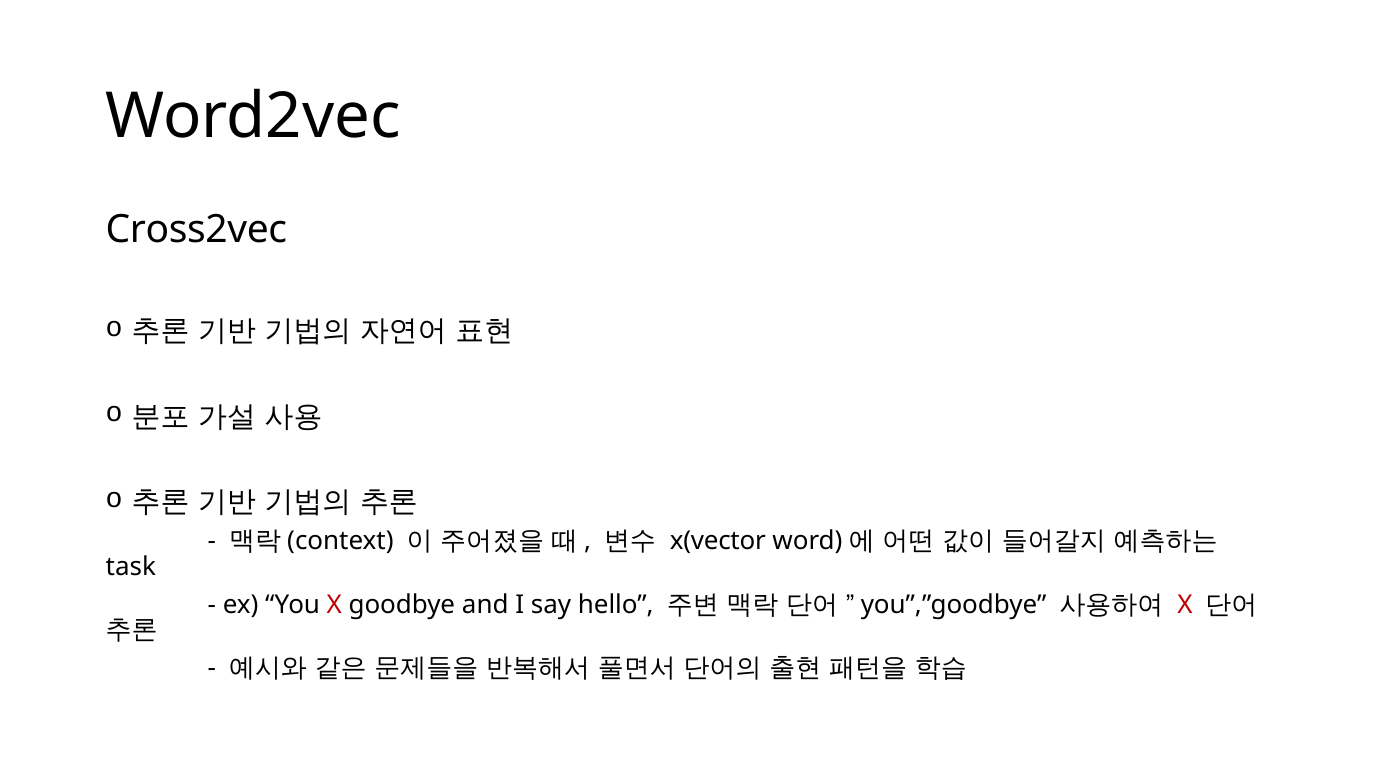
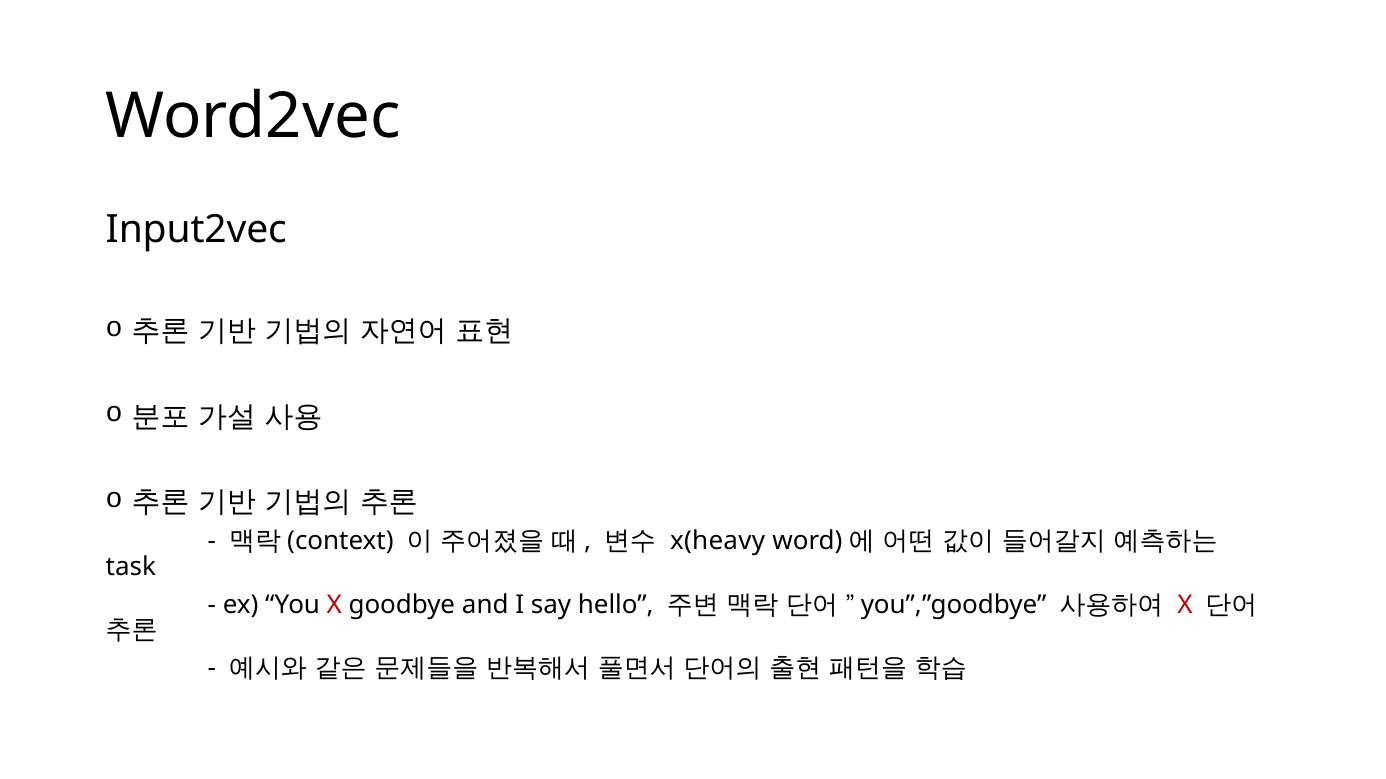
Cross2vec: Cross2vec -> Input2vec (196, 230)
x(vector: x(vector -> x(heavy (718, 542)
